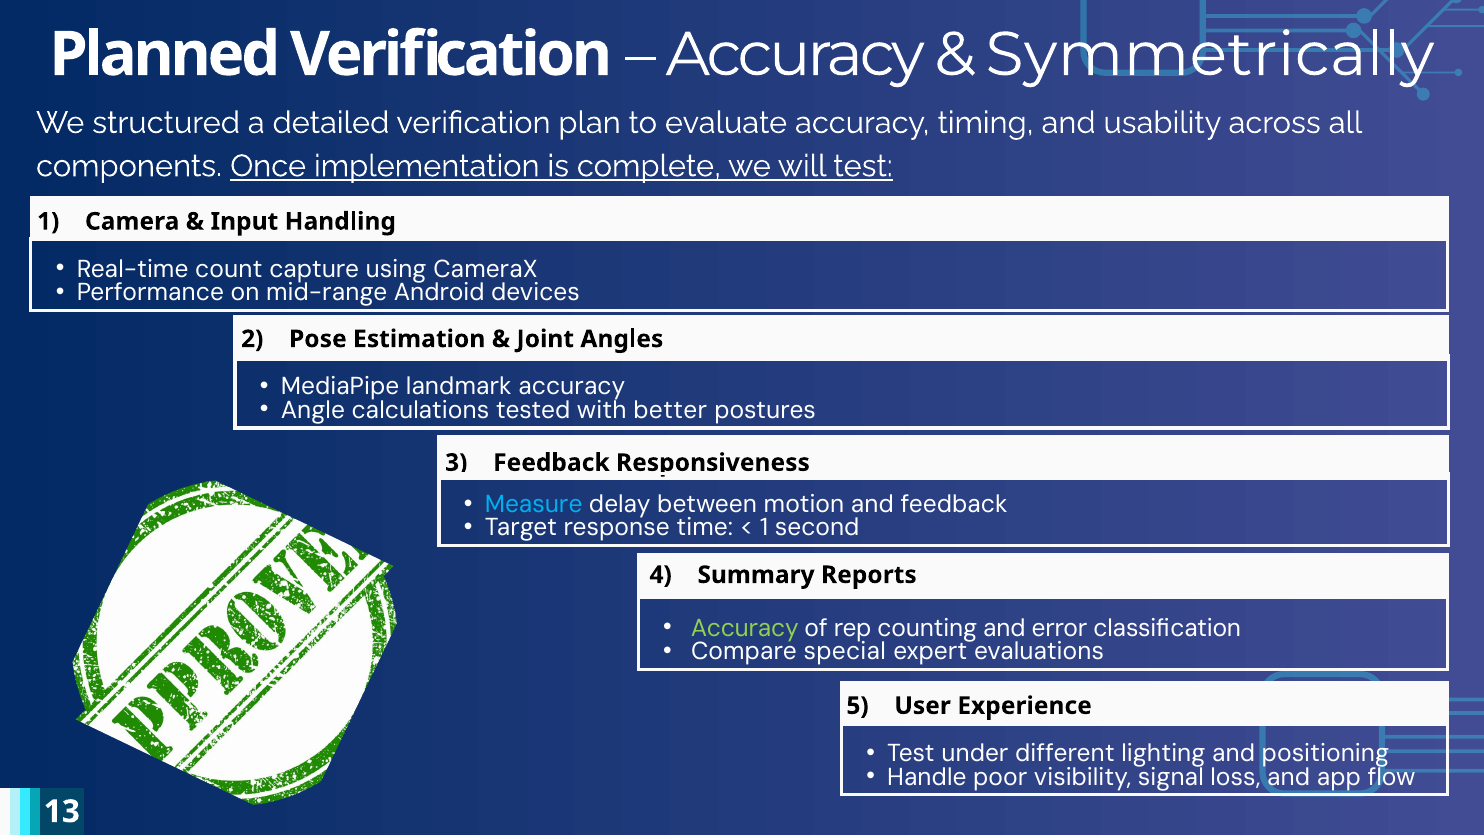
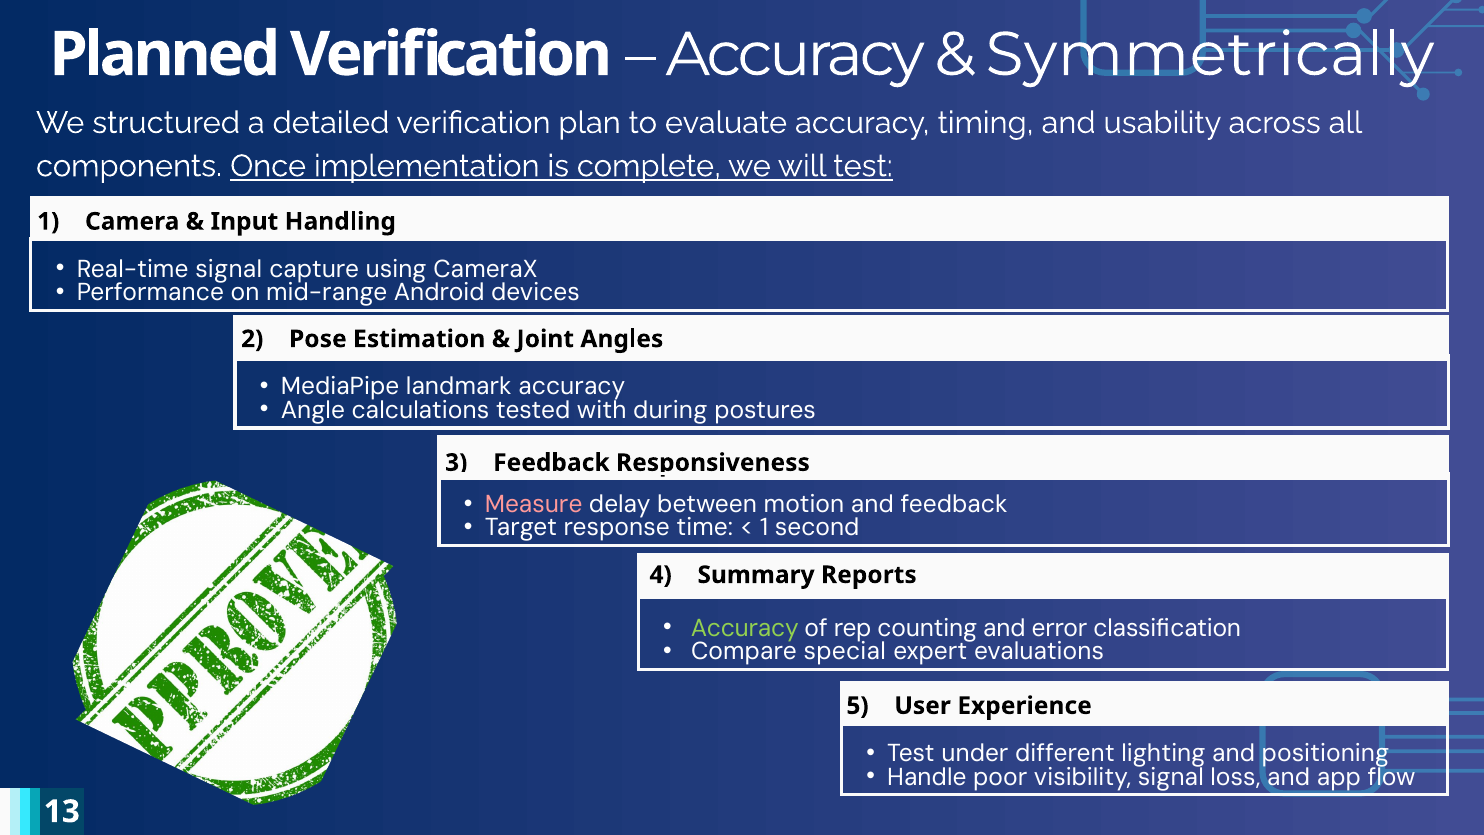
Real-time count: count -> signal (229, 269)
better: better -> during (670, 410)
Measure colour: light blue -> pink (534, 504)
